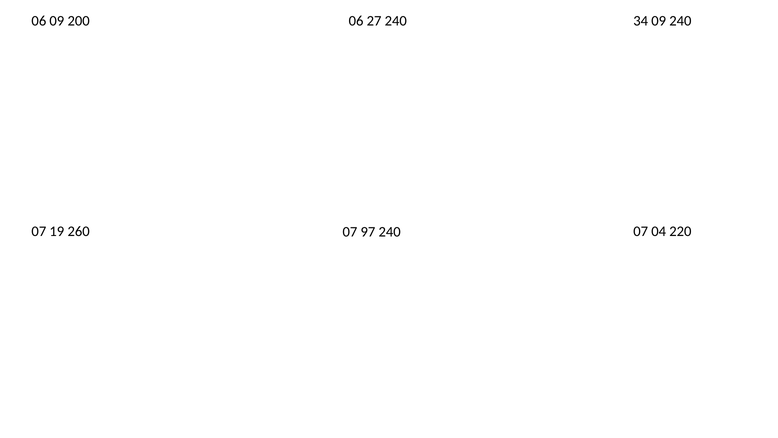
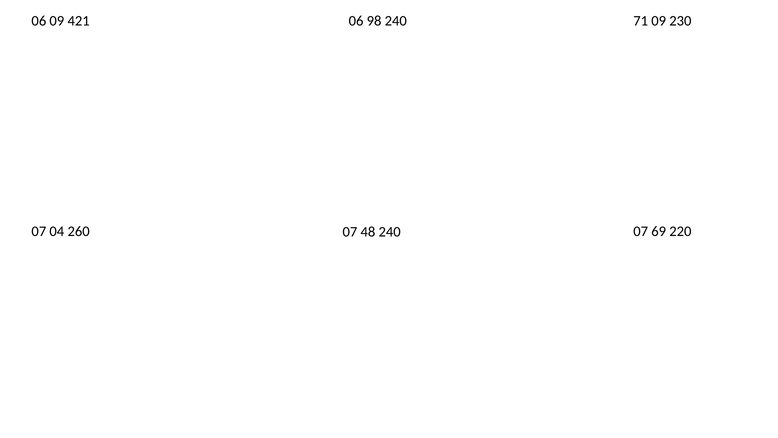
200: 200 -> 421 (79, 21)
27: 27 -> 98 (374, 21)
34: 34 -> 71 (641, 21)
09 240: 240 -> 230 (680, 21)
19: 19 -> 04 (57, 231)
97: 97 -> 48 (368, 232)
04: 04 -> 69 (659, 231)
